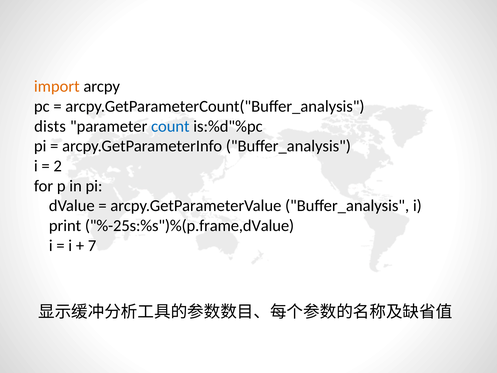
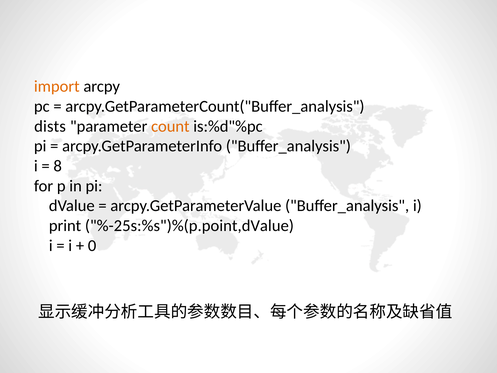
count colour: blue -> orange (170, 126)
2: 2 -> 8 (58, 166)
%-25s:%s")%(p.frame,dValue: %-25s:%s")%(p.frame,dValue -> %-25s:%s")%(p.point,dValue (189, 226)
7: 7 -> 0 (92, 245)
